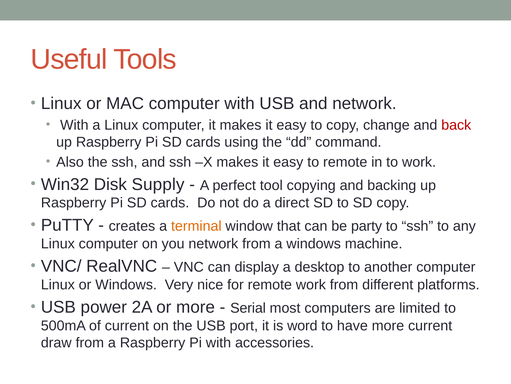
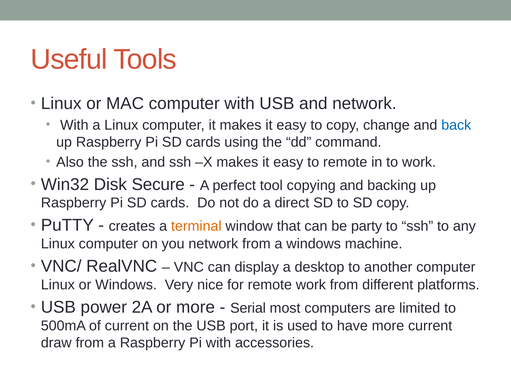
back colour: red -> blue (456, 125)
Supply: Supply -> Secure (158, 184)
word: word -> used (302, 325)
